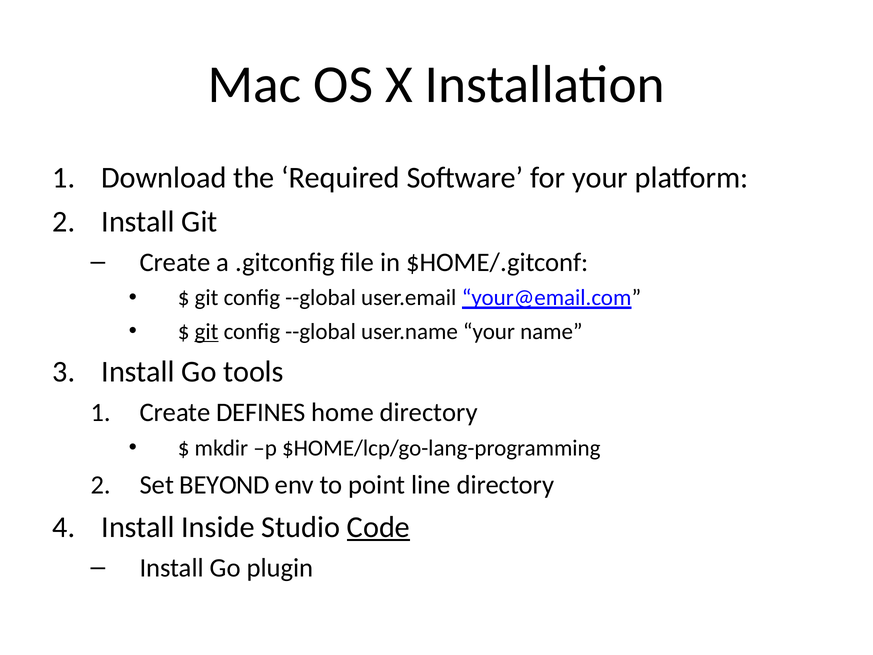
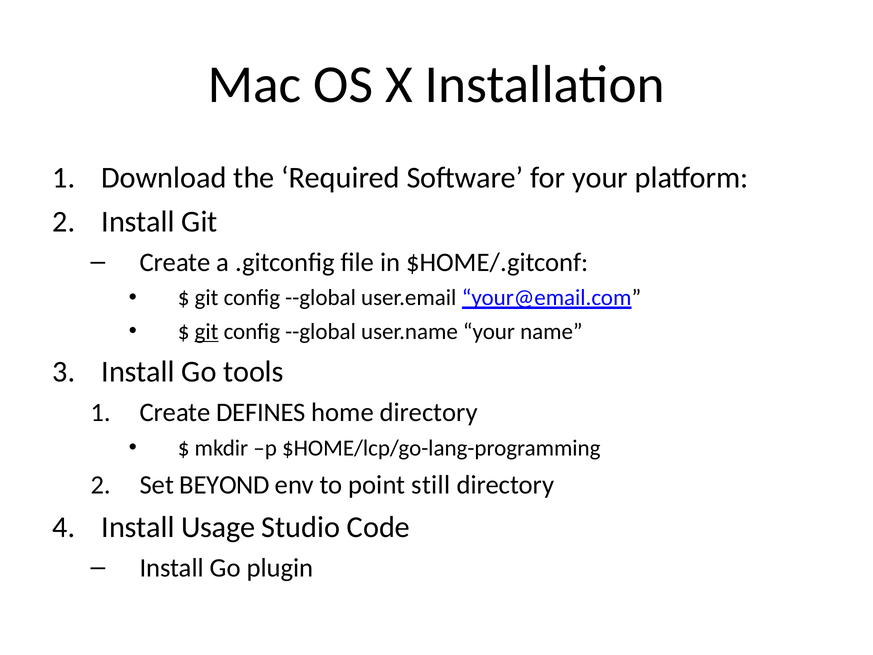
line: line -> still (431, 485)
Inside: Inside -> Usage (218, 527)
Code underline: present -> none (378, 527)
